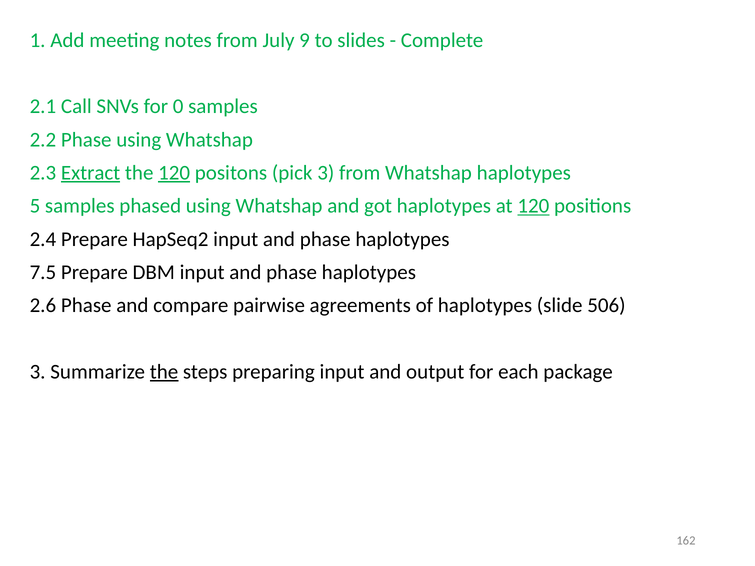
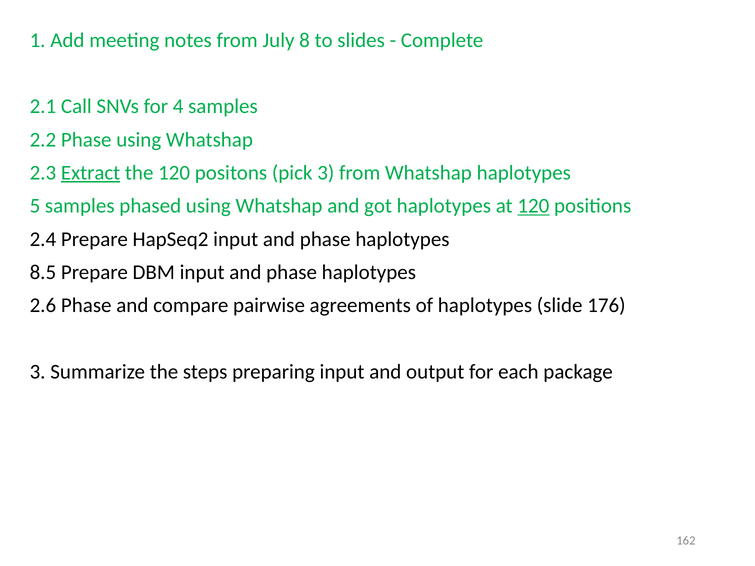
9: 9 -> 8 (305, 40)
0: 0 -> 4 (178, 107)
120 underline: present -> none (174, 173)
7.5: 7.5 -> 8.5 (43, 272)
506: 506 -> 176 (606, 306)
the underline: present -> none (164, 372)
